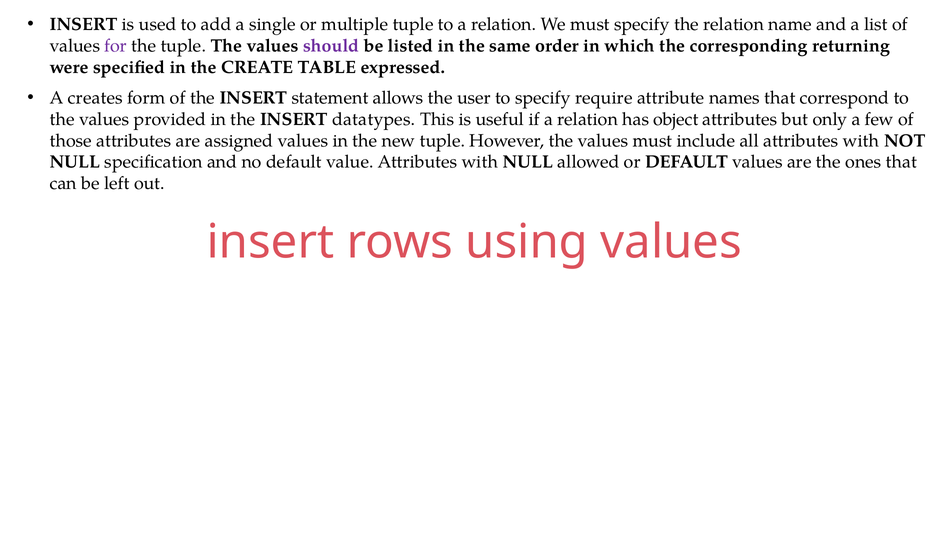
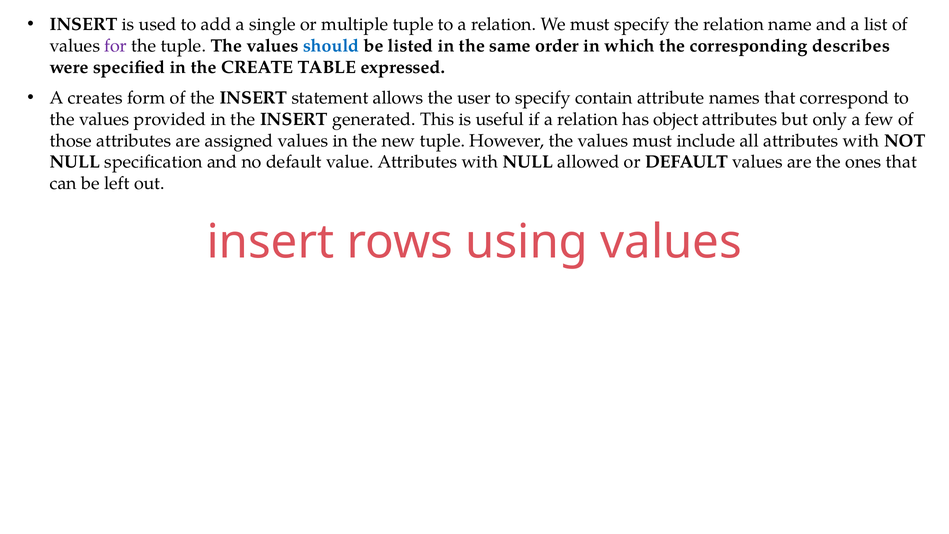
should colour: purple -> blue (331, 46)
returning: returning -> describes (851, 46)
require: require -> contain (604, 98)
datatypes: datatypes -> generated (374, 119)
